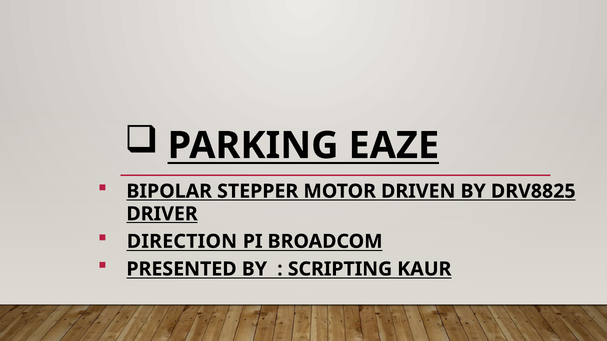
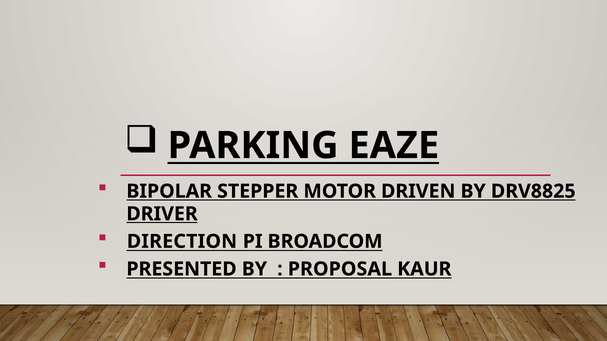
SCRIPTING: SCRIPTING -> PROPOSAL (340, 269)
